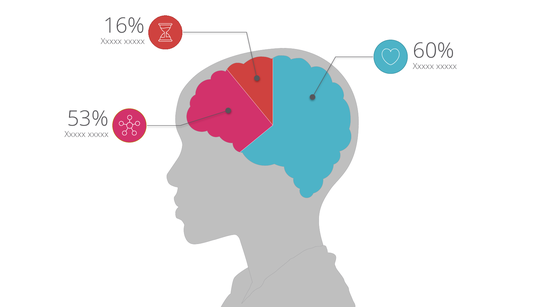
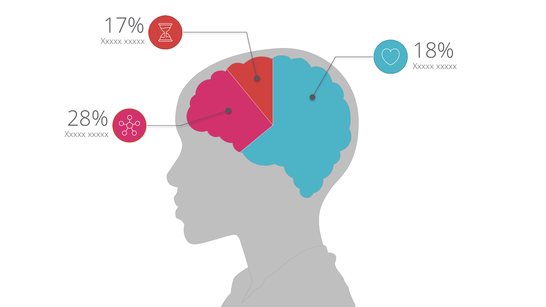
16%: 16% -> 17% (124, 26)
60%: 60% -> 18% (434, 51)
53%: 53% -> 28% (88, 119)
